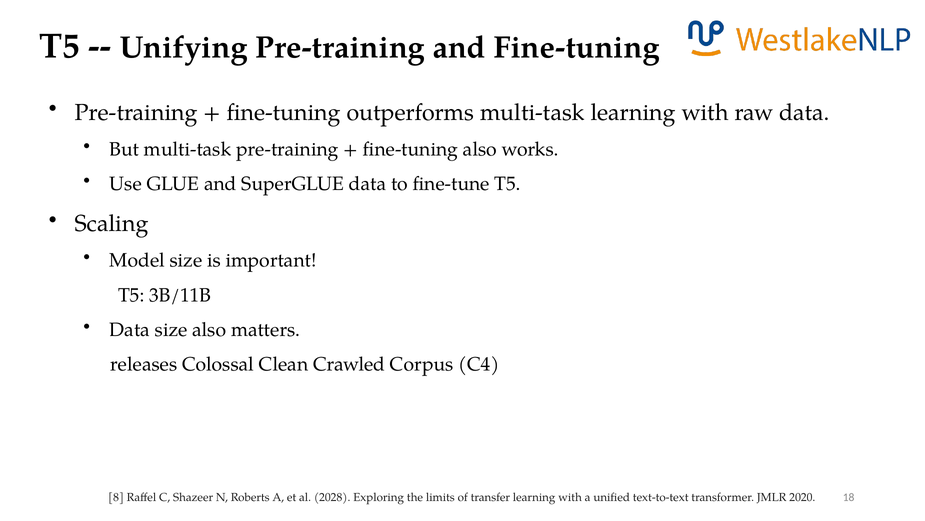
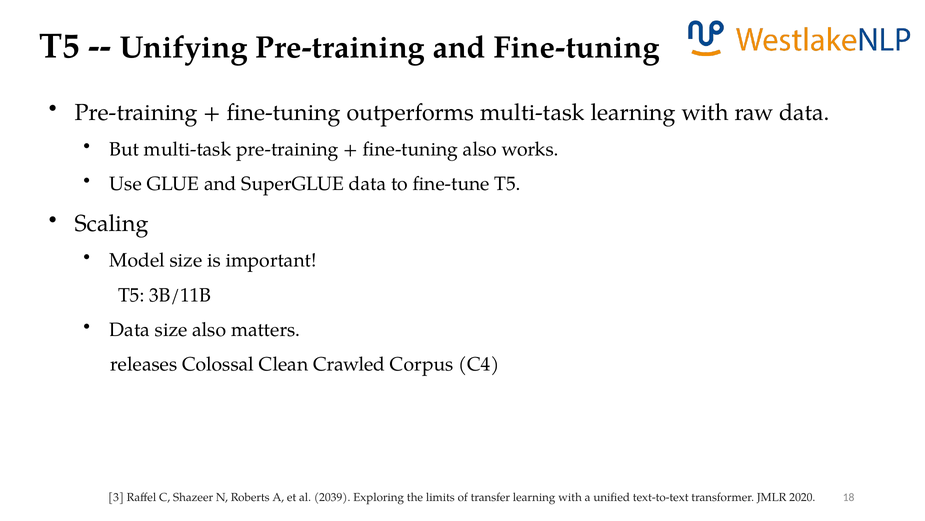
8: 8 -> 3 (116, 497)
2028: 2028 -> 2039 (332, 497)
